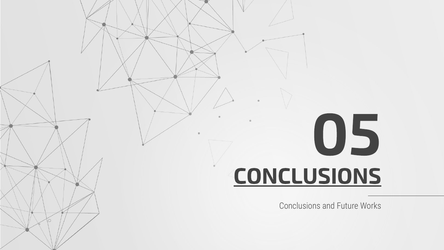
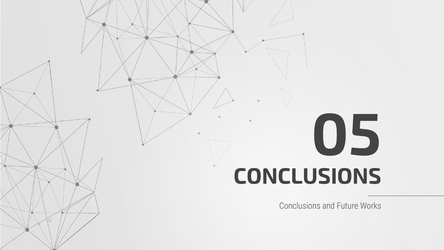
CONCLUSIONS underline: present -> none (307, 176)
